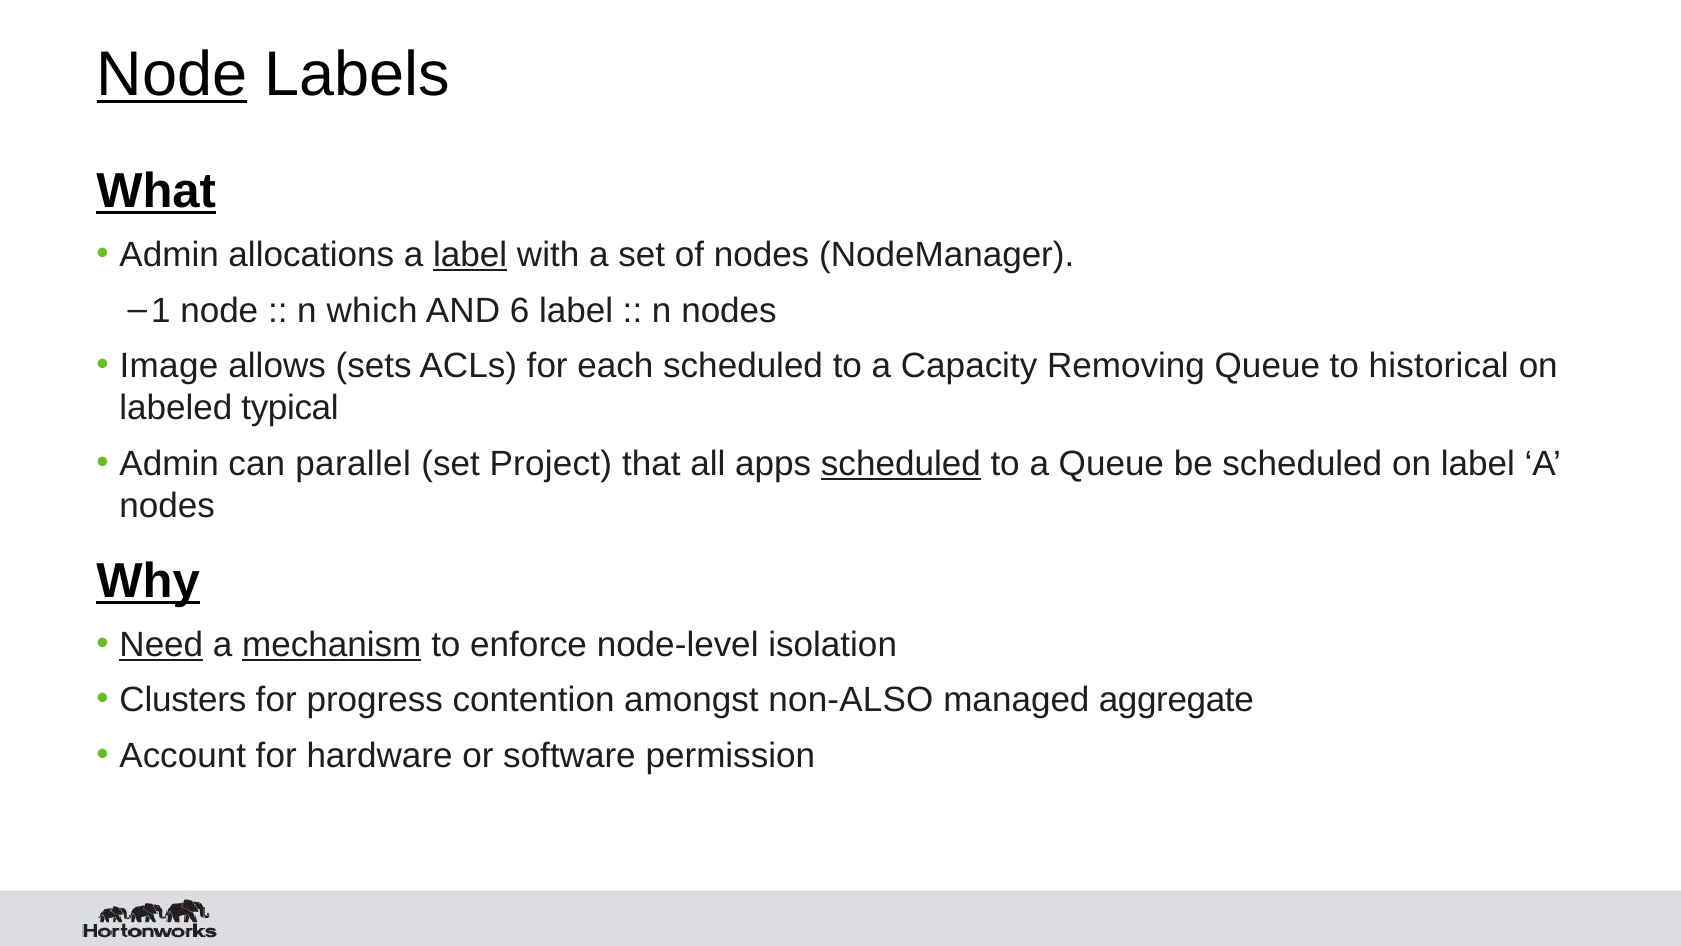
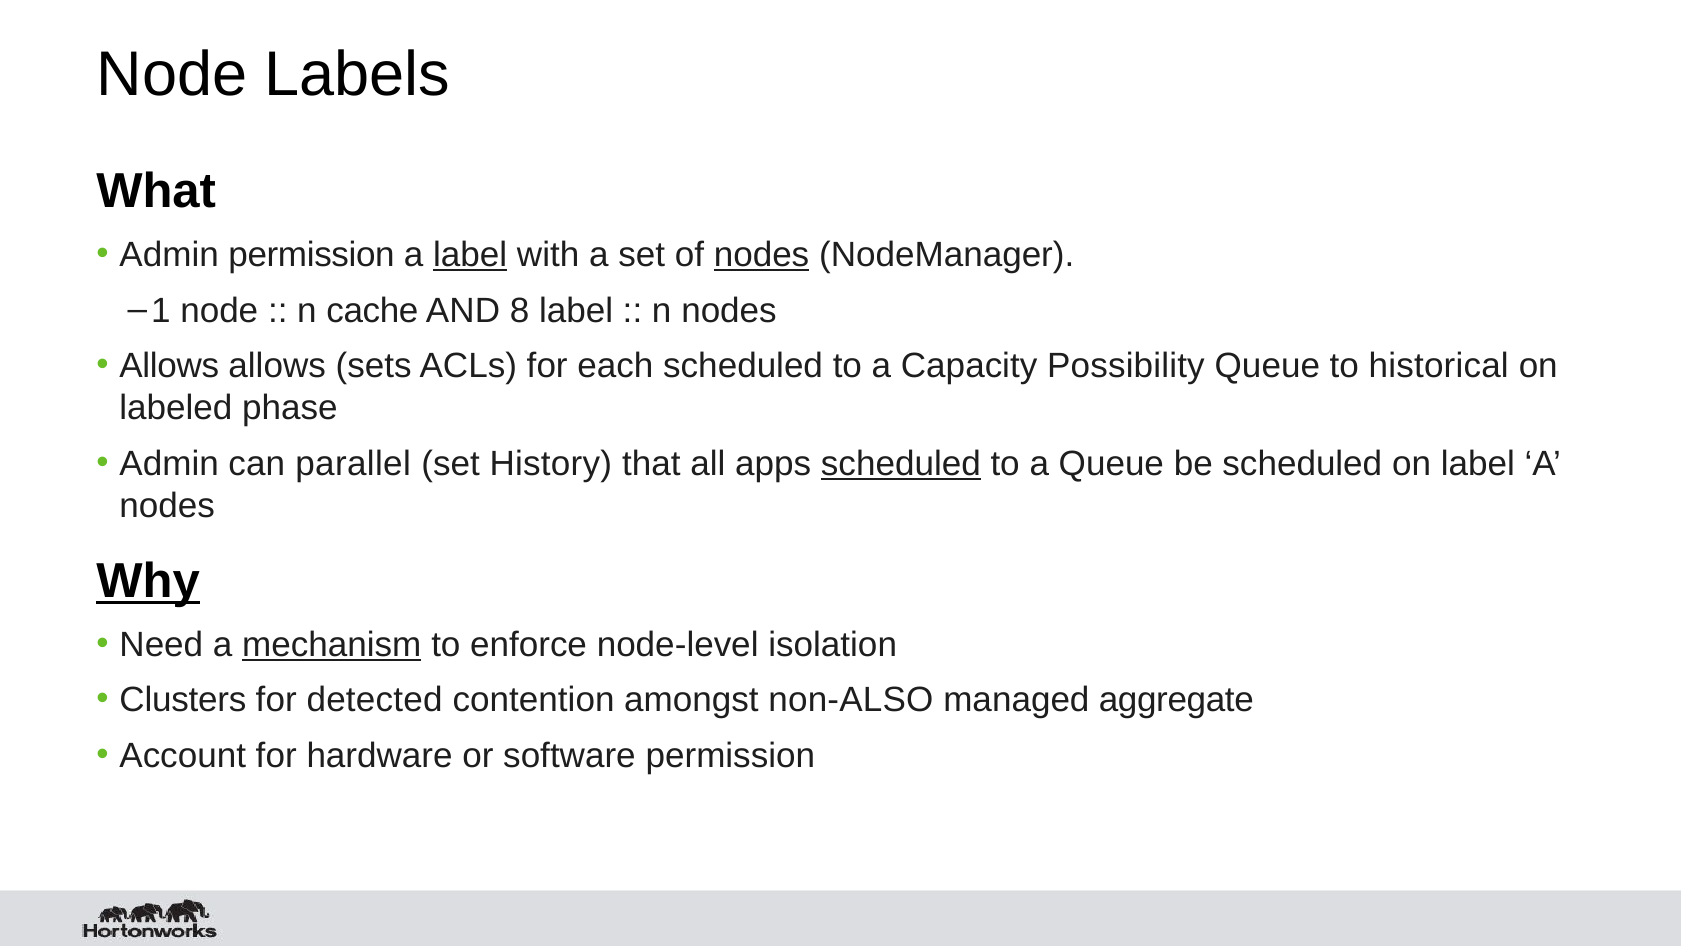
Node underline: present -> none (172, 74)
What underline: present -> none (156, 192)
Admin allocations: allocations -> permission (312, 255)
nodes underline: none -> present (762, 255)
which: which -> cache (372, 310)
6: 6 -> 8 (520, 310)
Image: Image -> Allows (169, 366)
Removing: Removing -> Possibility (1126, 366)
typical: typical -> phase (290, 408)
Project: Project -> History (551, 464)
Need underline: present -> none (161, 644)
progress: progress -> detected (375, 700)
